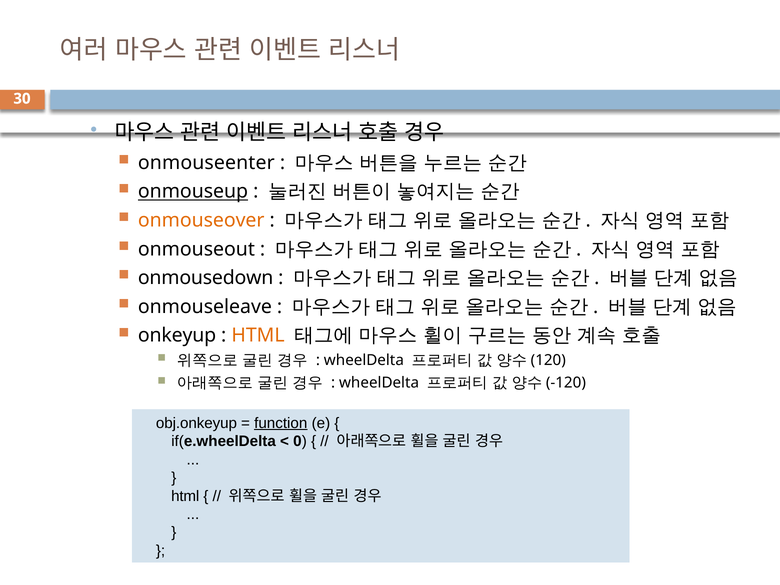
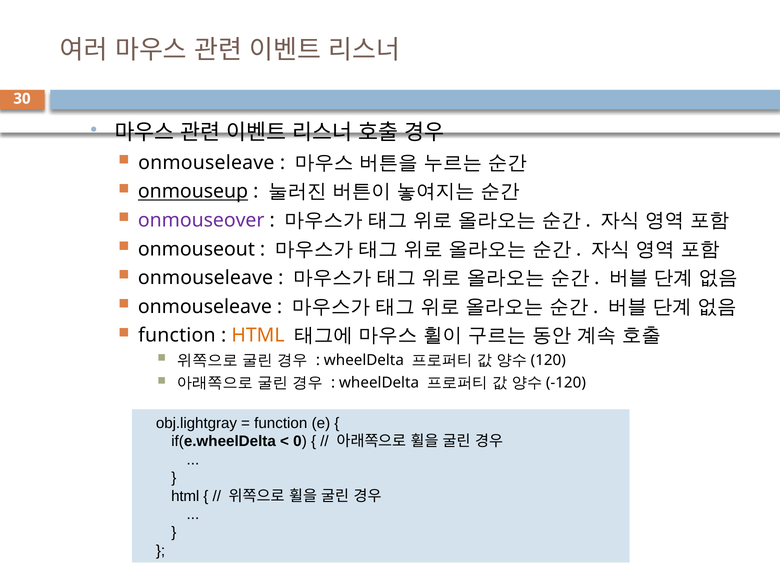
onmouseenter: onmouseenter -> onmouseleave (206, 163)
onmouseover colour: orange -> purple (201, 220)
onmousedown: onmousedown -> onmouseleave (205, 278)
onkeyup: onkeyup -> function (177, 336)
obj.onkeyup: obj.onkeyup -> obj.lightgray (196, 423)
function underline: present -> none (281, 423)
